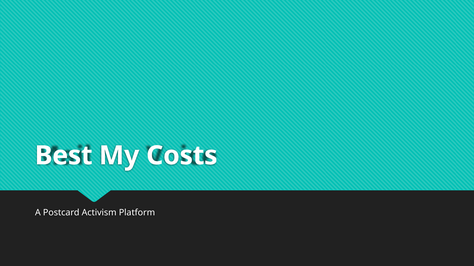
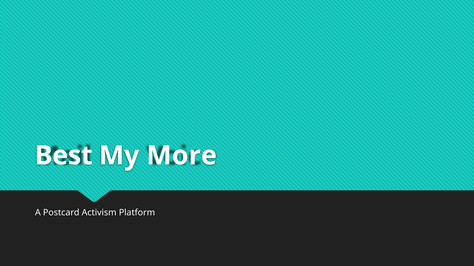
Costs: Costs -> More (182, 156)
